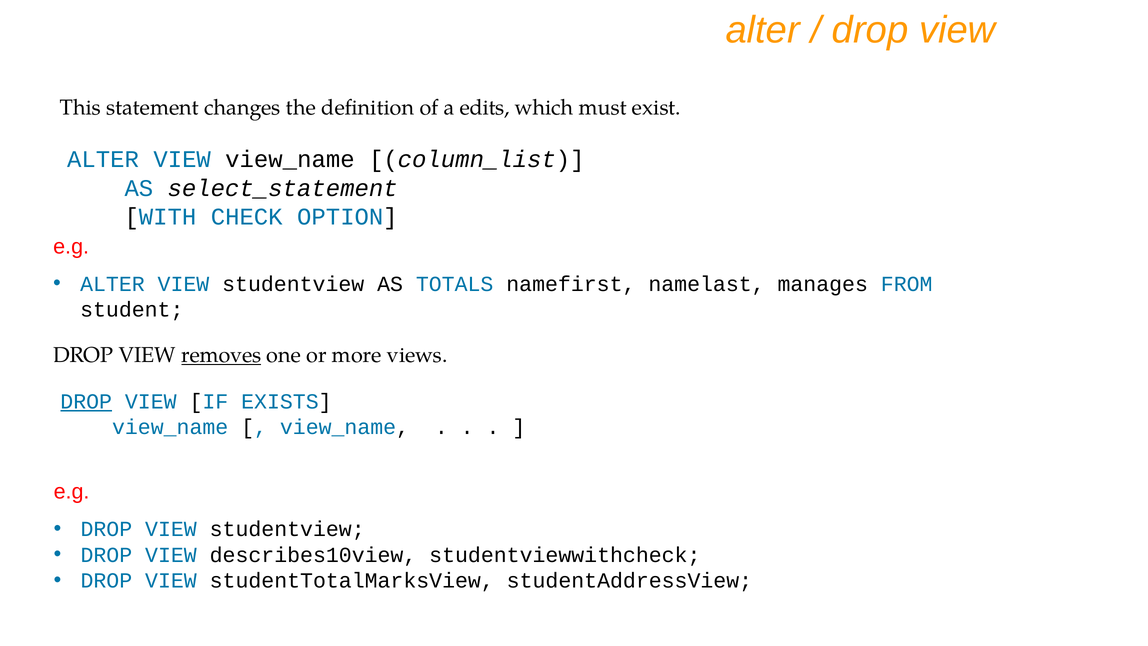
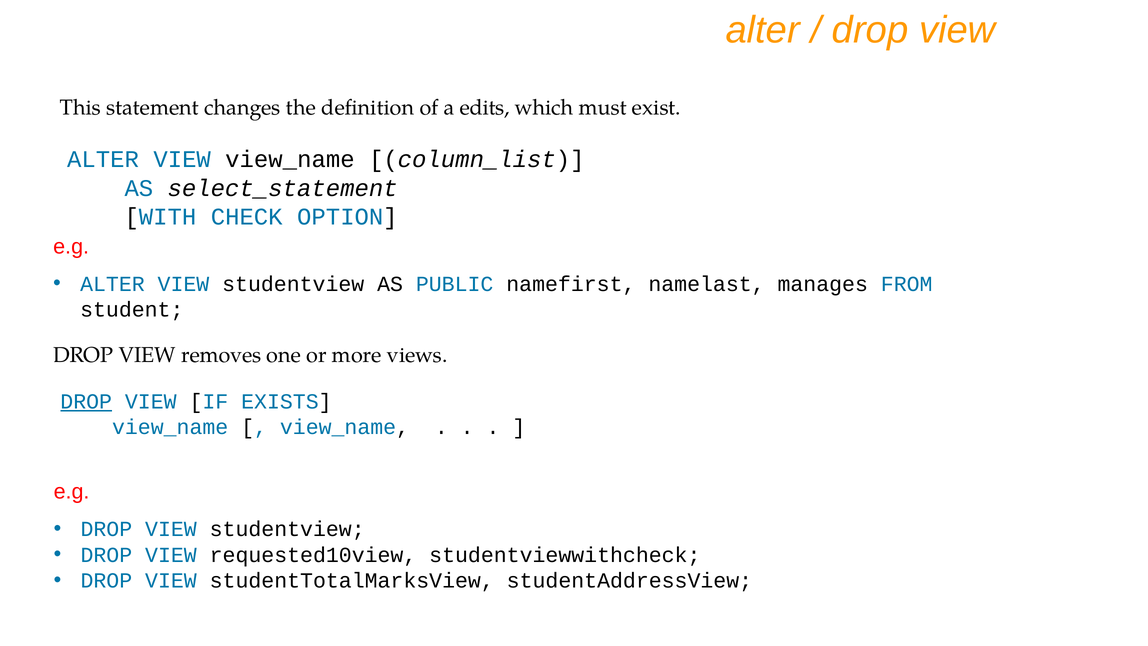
TOTALS: TOTALS -> PUBLIC (455, 284)
removes underline: present -> none (221, 355)
describes10view: describes10view -> requested10view (313, 555)
